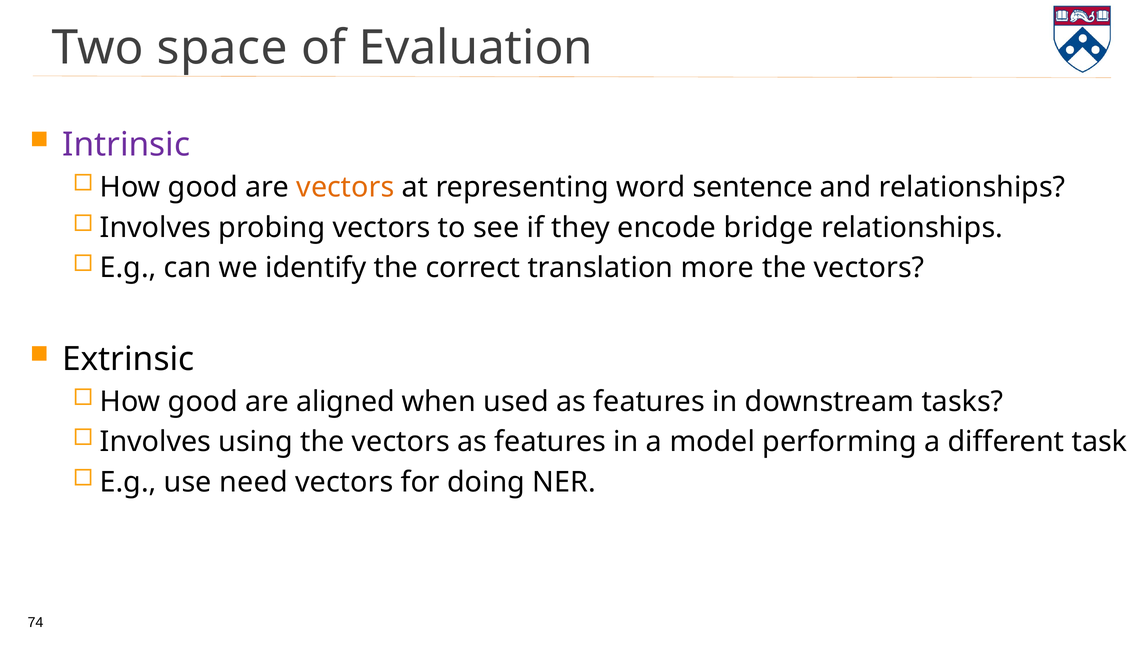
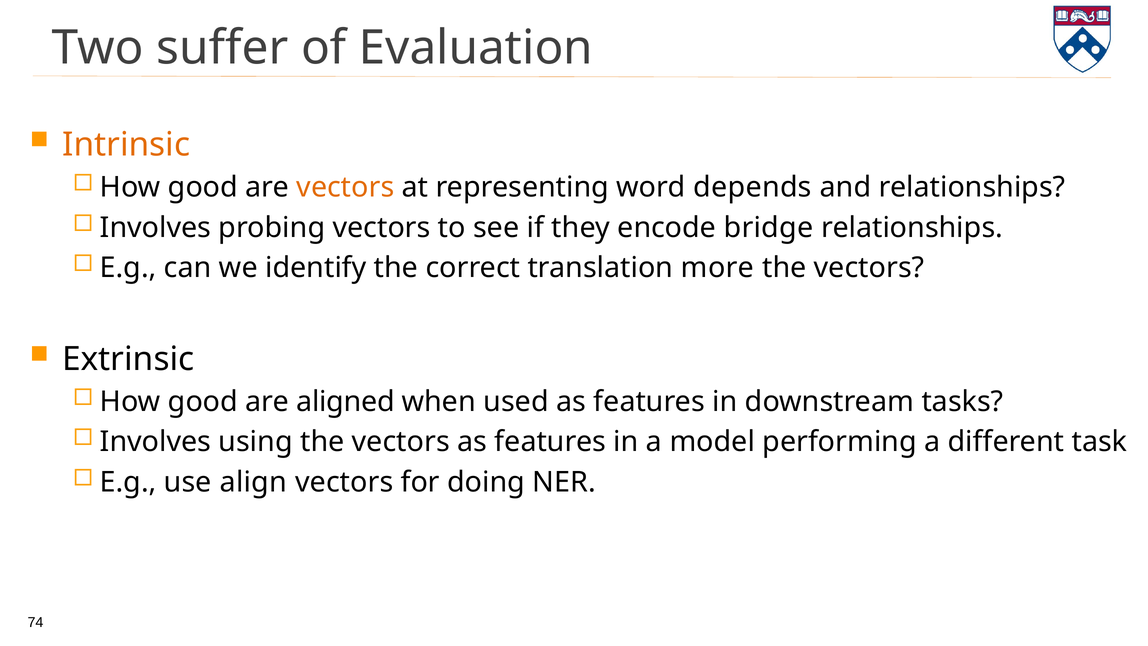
space: space -> suffer (222, 48)
Intrinsic colour: purple -> orange (126, 145)
sentence: sentence -> depends (752, 187)
need: need -> align (253, 482)
